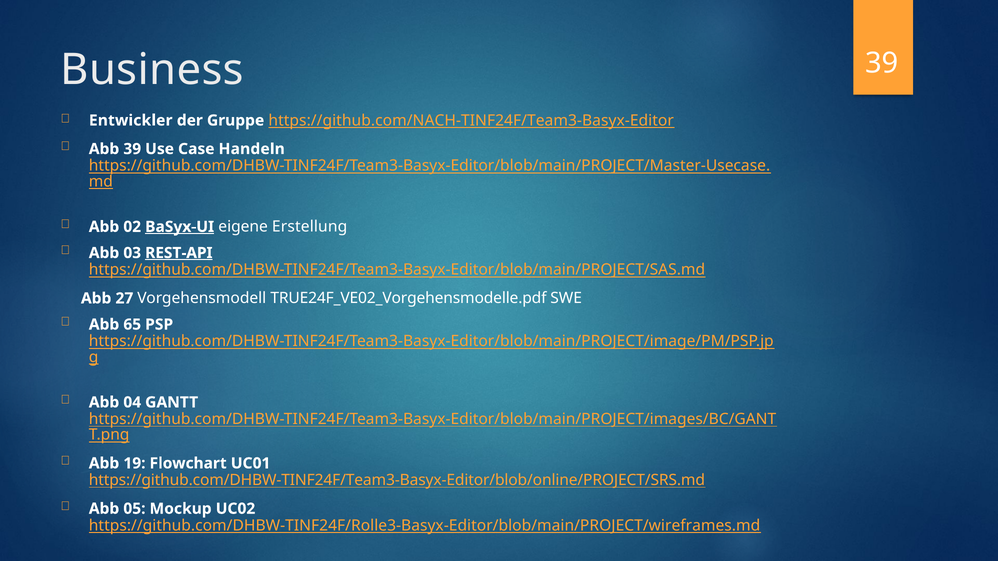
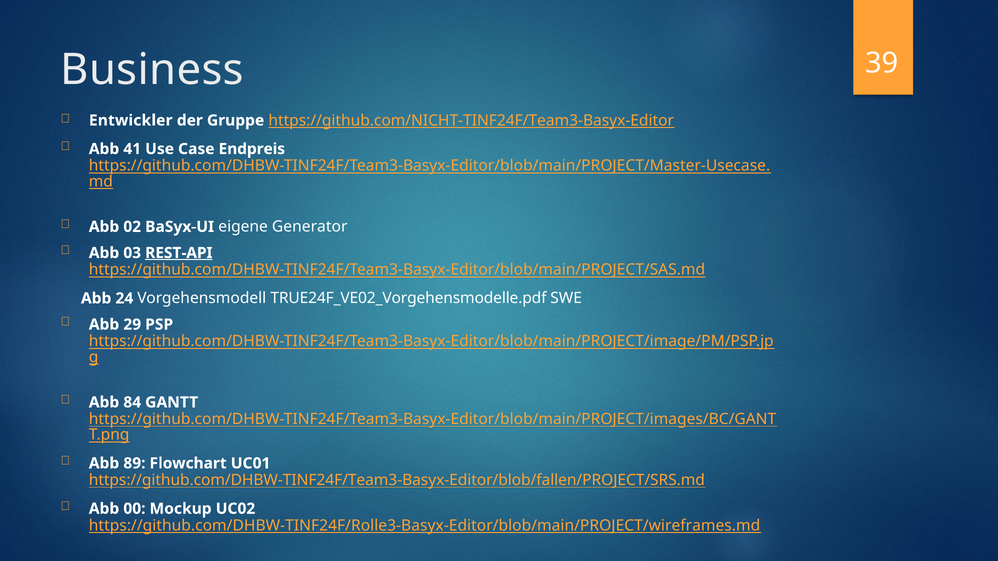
https://github.com/NACH-TINF24F/Team3-Basyx-Editor: https://github.com/NACH-TINF24F/Team3-Basyx-Editor -> https://github.com/NICHT-TINF24F/Team3-Basyx-Editor (471, 121)
Abb 39: 39 -> 41 (132, 149)
Handeln: Handeln -> Endpreis (252, 149)
BaSyx-UI underline: present -> none (180, 227)
Erstellung: Erstellung -> Generator (310, 227)
27: 27 -> 24 (124, 299)
65: 65 -> 29 (132, 325)
04: 04 -> 84 (132, 403)
19: 19 -> 89 (134, 464)
https://github.com/DHBW-TINF24F/Team3-Basyx-Editor/blob/online/PROJECT/SRS.md: https://github.com/DHBW-TINF24F/Team3-Basyx-Editor/blob/online/PROJECT/SRS.md -> https://github.com/DHBW-TINF24F/Team3-Basyx-Editor/blob/fallen/PROJECT/SRS.md (397, 480)
05: 05 -> 00 (134, 509)
